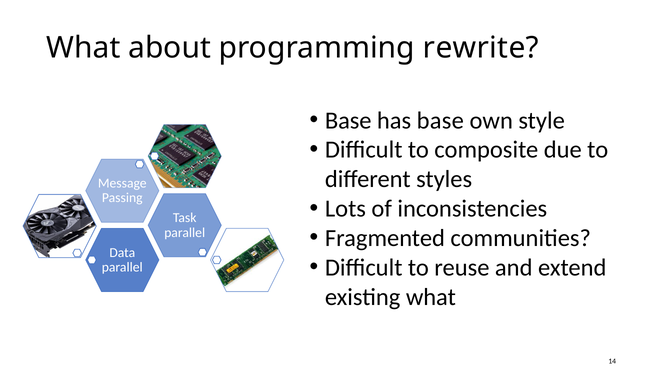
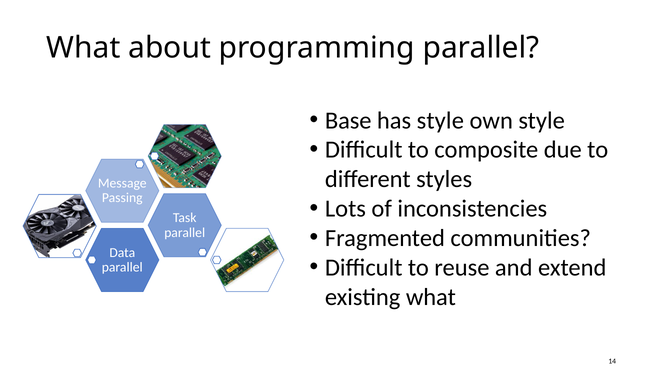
programming rewrite: rewrite -> parallel (481, 48)
has base: base -> style (440, 120)
